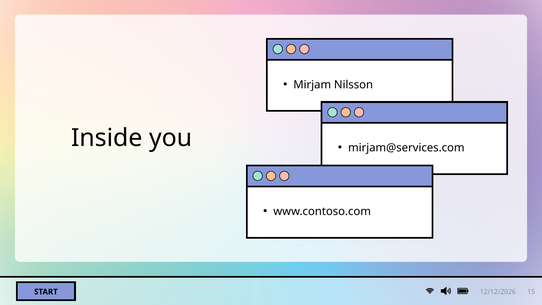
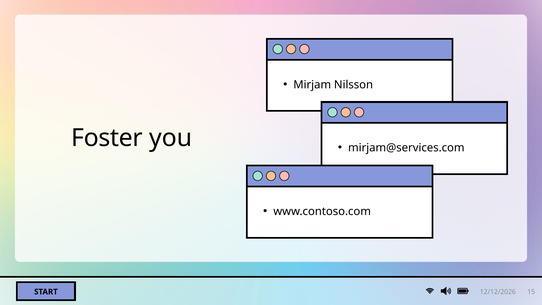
Inside: Inside -> Foster (107, 138)
